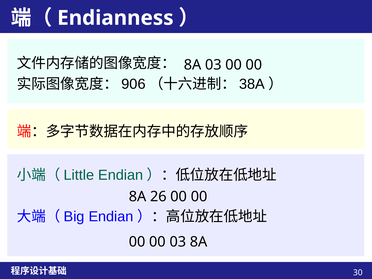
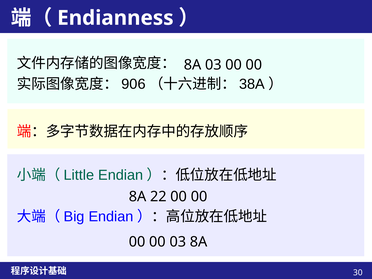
26: 26 -> 22 (158, 197)
